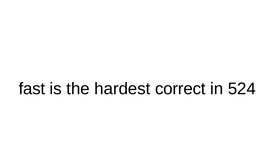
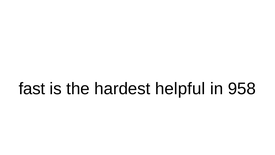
correct: correct -> helpful (180, 89)
524: 524 -> 958 (242, 89)
